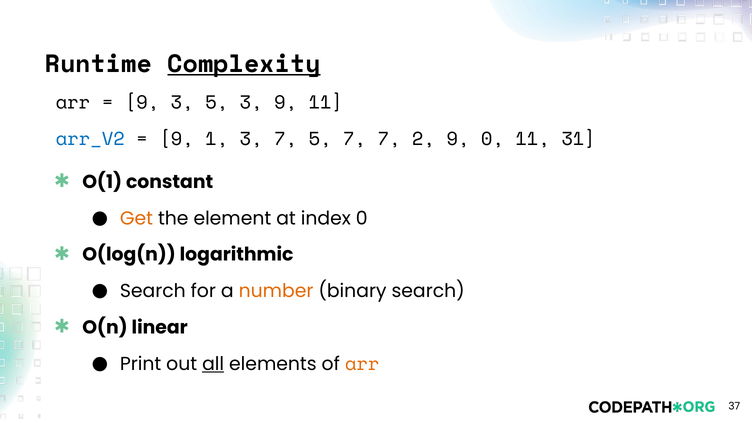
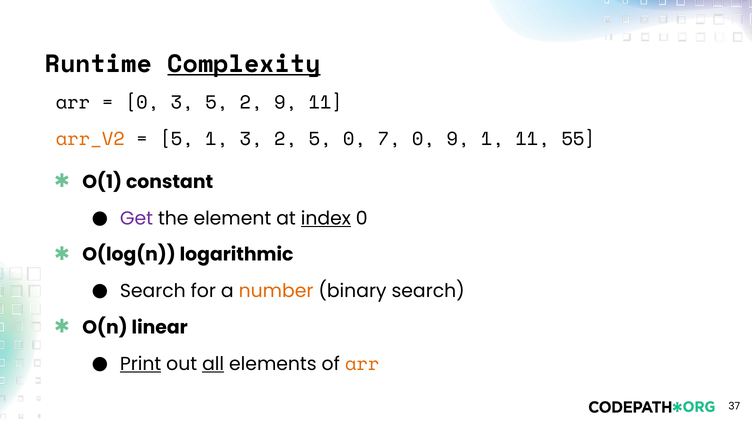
9: 9 -> 0 (142, 103)
5 3: 3 -> 2 (251, 103)
arr_V2 colour: blue -> orange (90, 139)
9: 9 -> 5 (176, 139)
3 7: 7 -> 2 (286, 139)
5 7: 7 -> 0 (354, 139)
7 2: 2 -> 0 (423, 139)
9 0: 0 -> 1 (492, 139)
31: 31 -> 55 (579, 139)
Get colour: orange -> purple (136, 218)
index underline: none -> present (326, 218)
Print underline: none -> present (141, 364)
